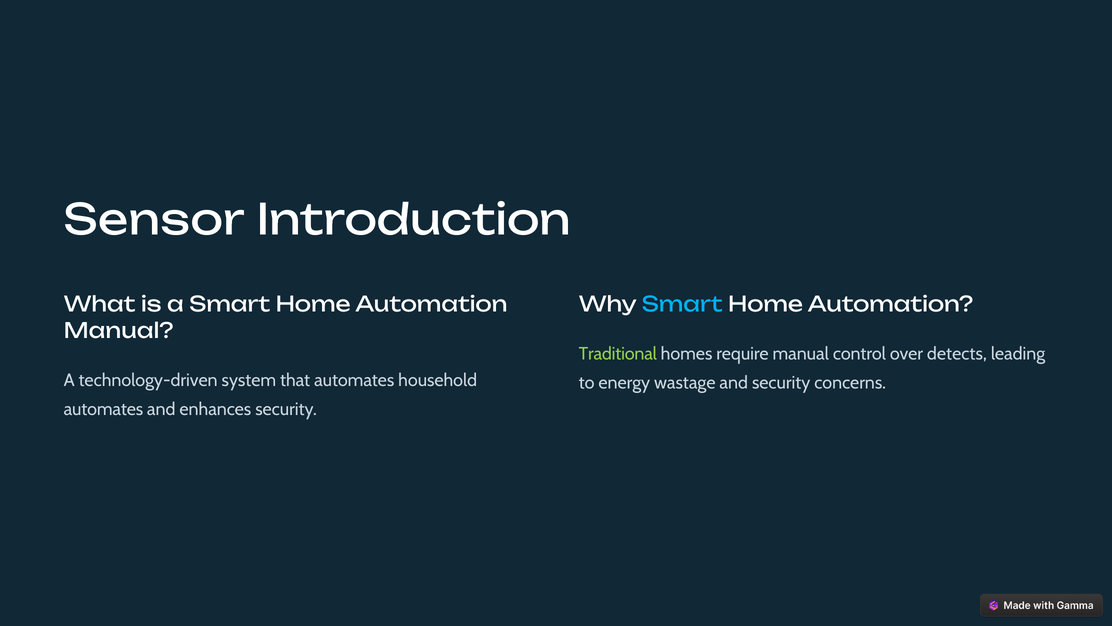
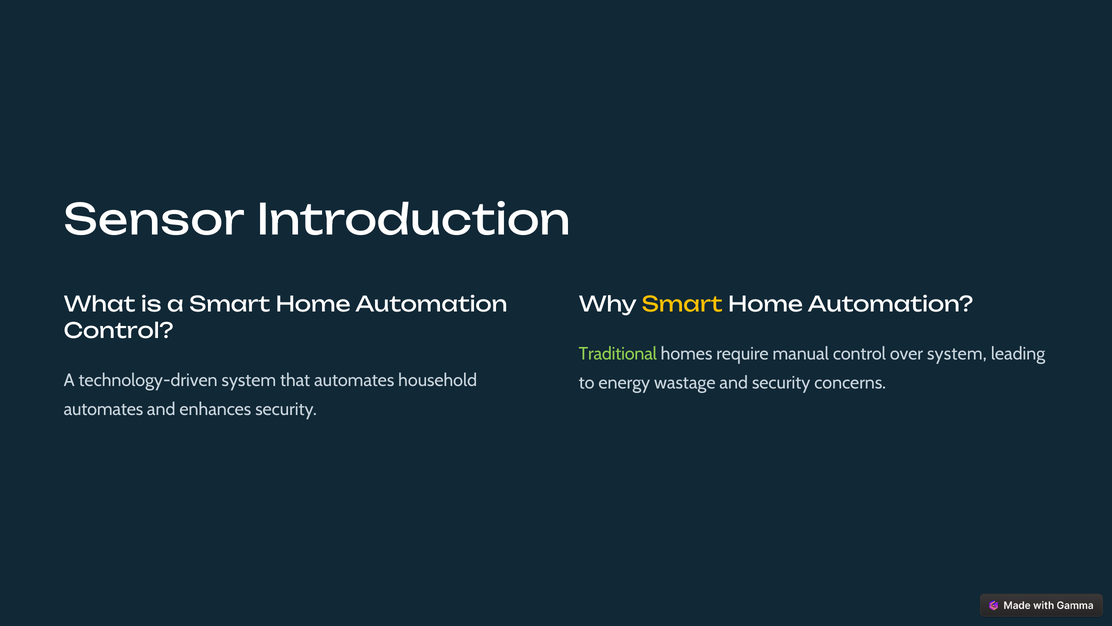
Smart colour: light blue -> yellow (682, 304)
Manual: Manual -> Control (118, 331)
over detects: detects -> system (957, 353)
